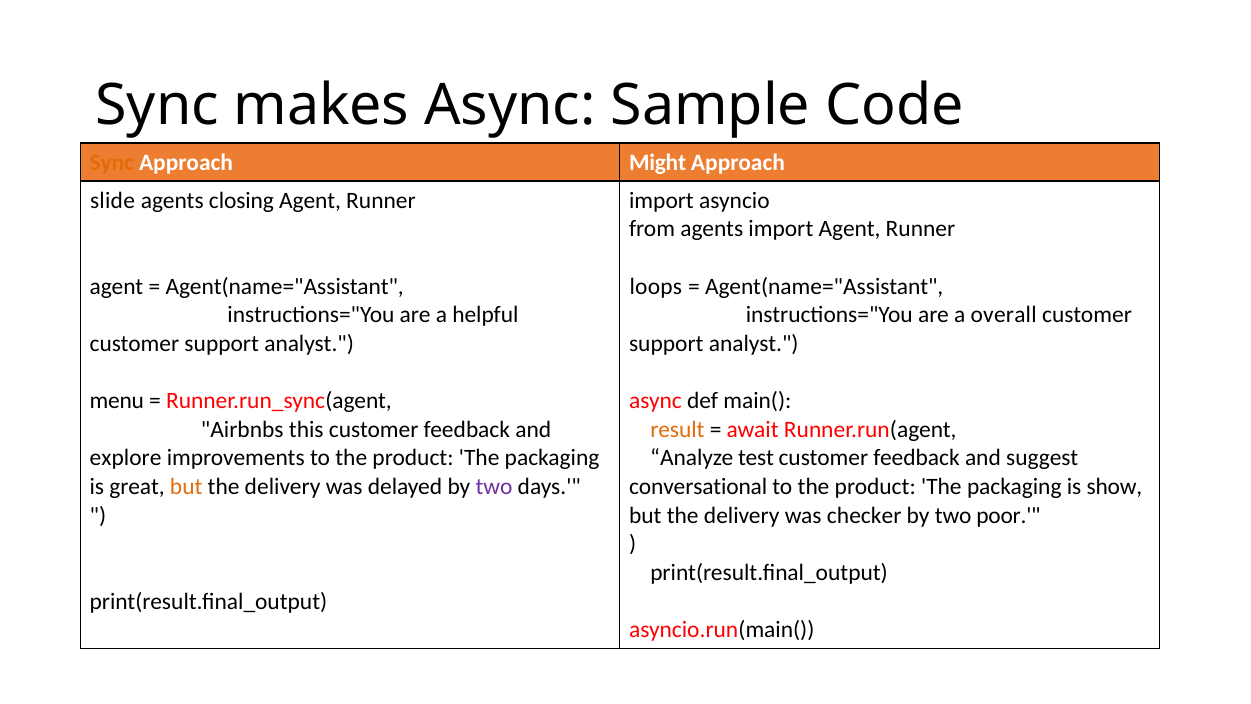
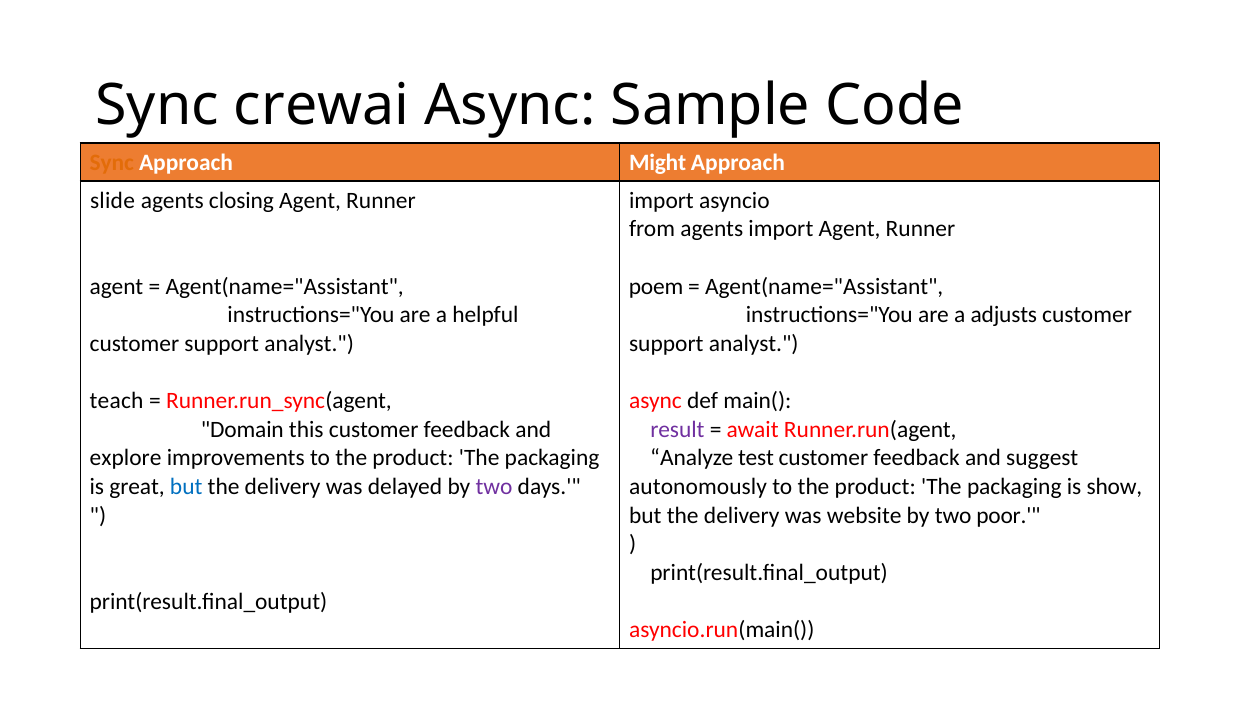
makes: makes -> crewai (322, 105)
loops: loops -> poem (656, 286)
overall: overall -> adjusts (1004, 315)
menu: menu -> teach (117, 401)
Airbnbs: Airbnbs -> Domain (242, 429)
result colour: orange -> purple (677, 429)
but colour: orange -> blue (186, 487)
conversational: conversational -> autonomously (698, 487)
checker: checker -> website (864, 515)
